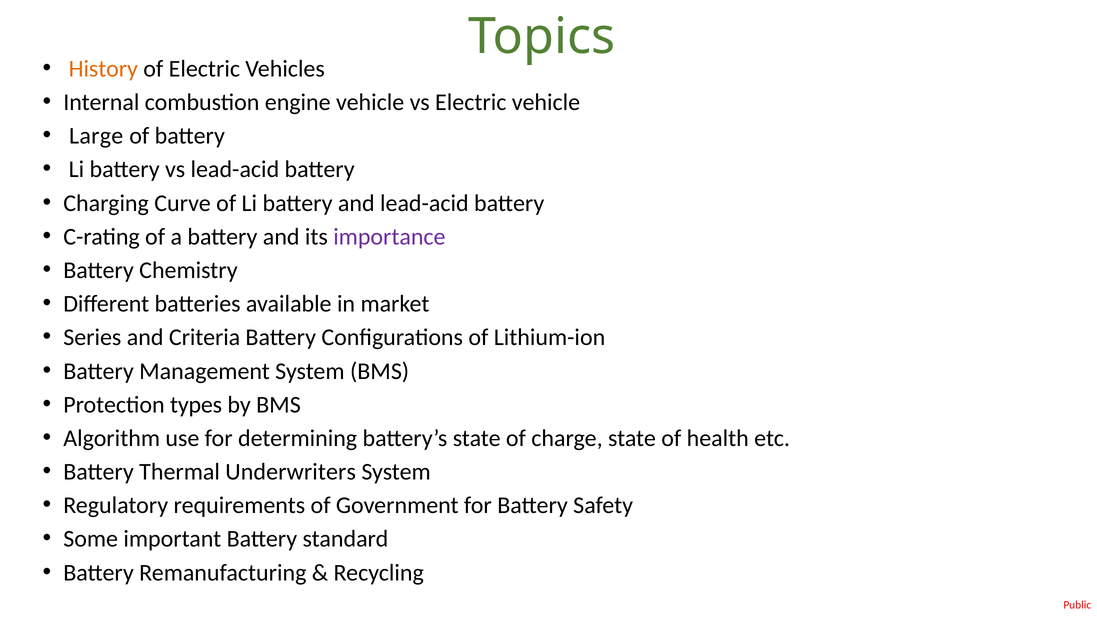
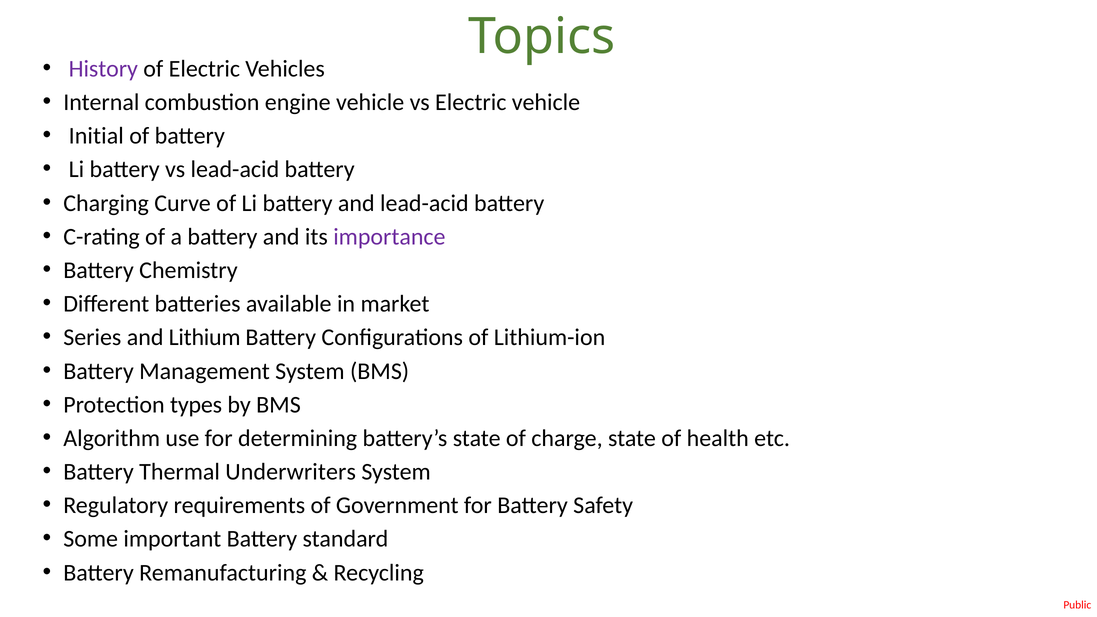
History colour: orange -> purple (103, 69)
Large: Large -> Initial (96, 136)
Criteria: Criteria -> Lithium (205, 338)
